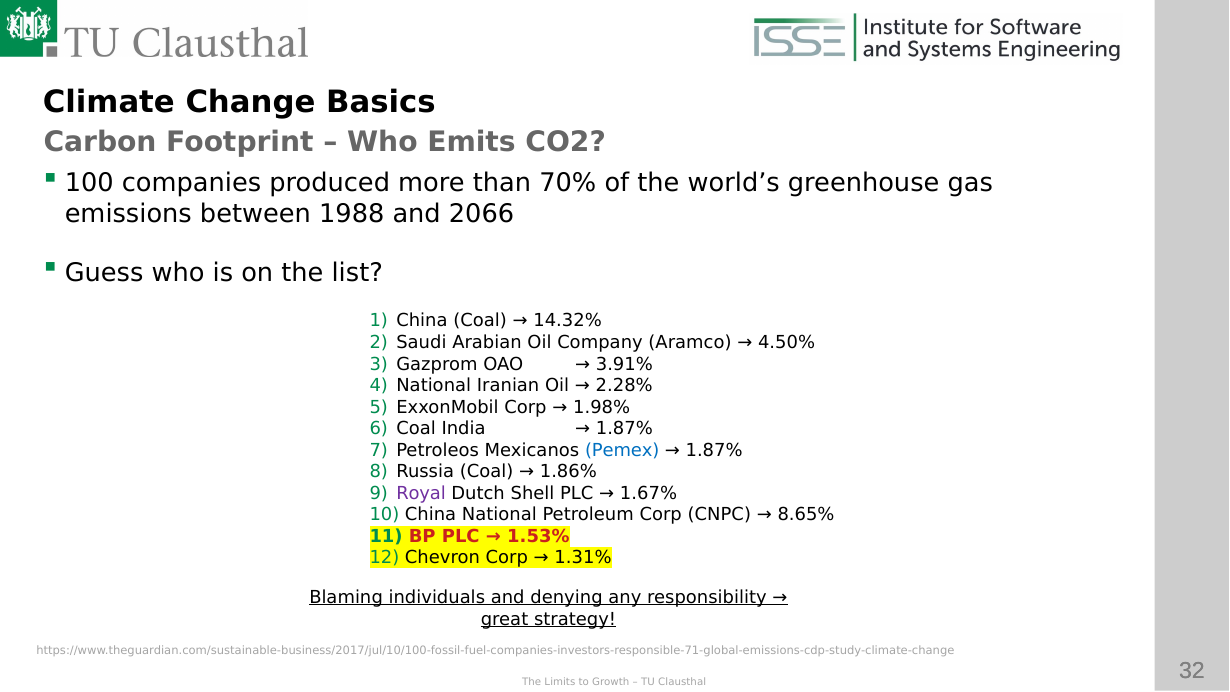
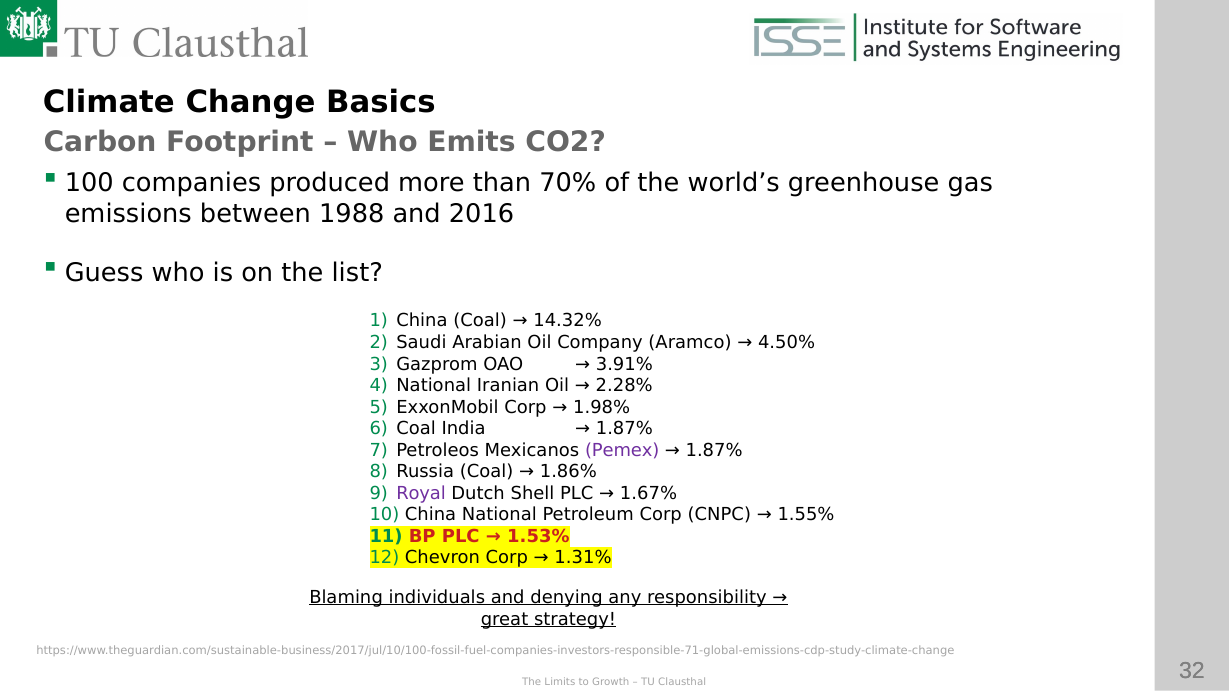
2066: 2066 -> 2016 (482, 214)
Pemex colour: blue -> purple (622, 450)
8.65%: 8.65% -> 1.55% (806, 515)
